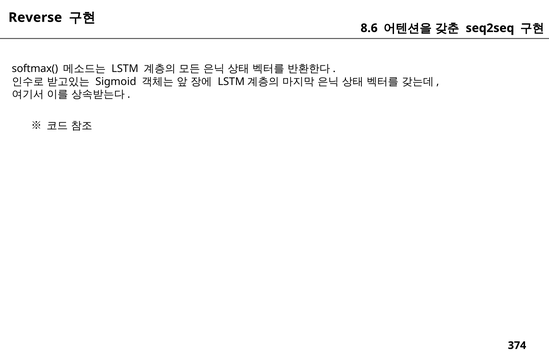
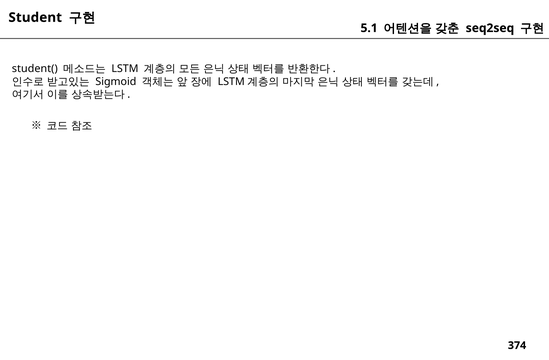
Reverse: Reverse -> Student (35, 18)
8.6: 8.6 -> 5.1 (369, 28)
softmax(: softmax( -> student( (35, 69)
